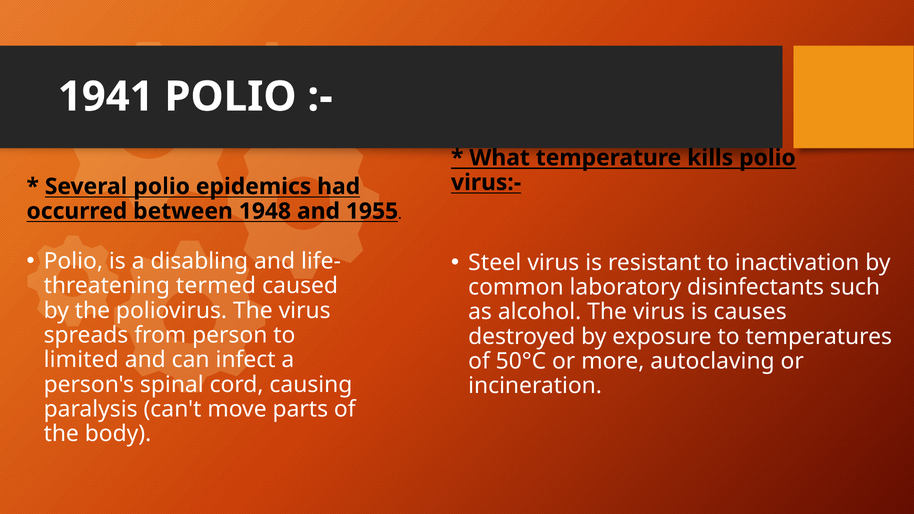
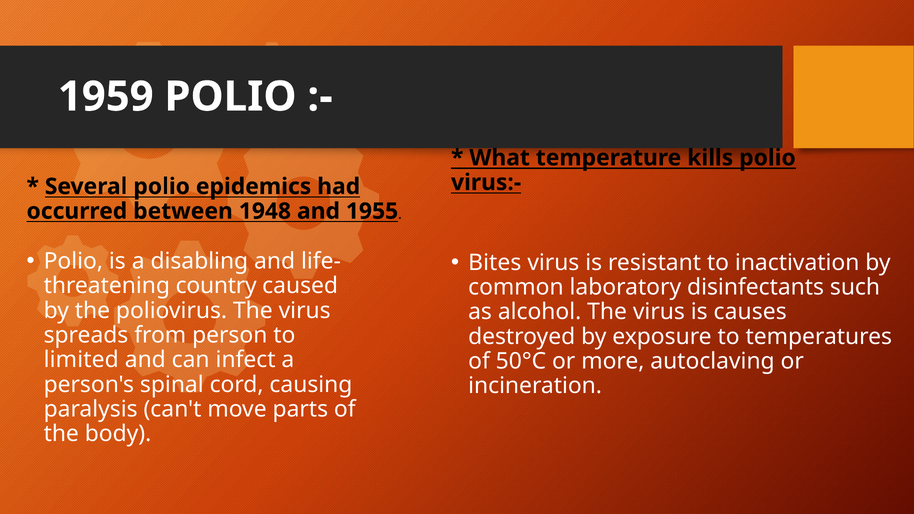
1941: 1941 -> 1959 (106, 97)
Steel: Steel -> Bites (495, 263)
termed: termed -> country (216, 286)
